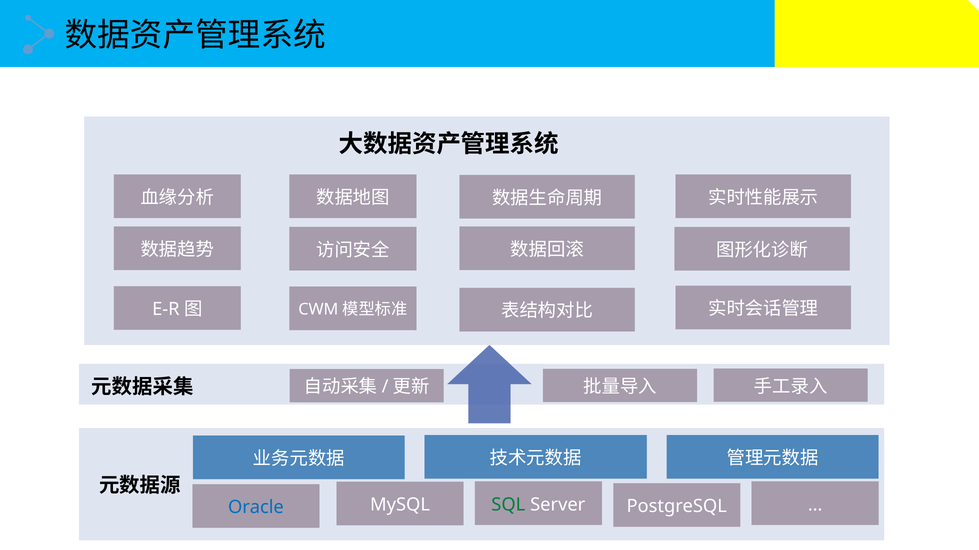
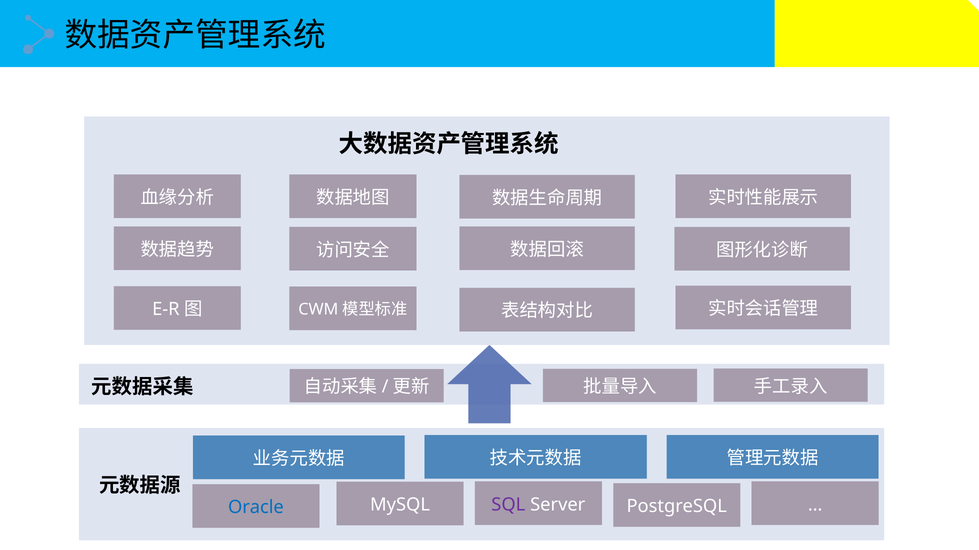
SQL colour: green -> purple (508, 505)
